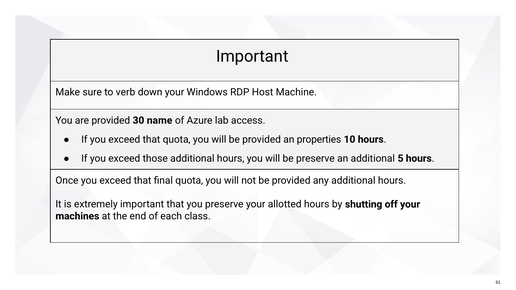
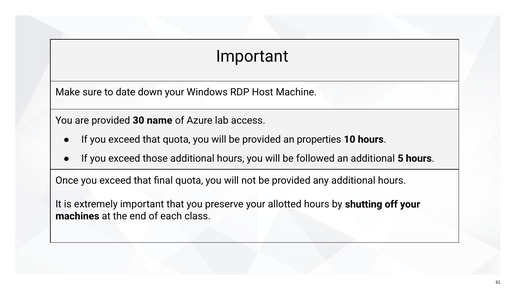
verb: verb -> date (126, 92)
be preserve: preserve -> followed (315, 159)
